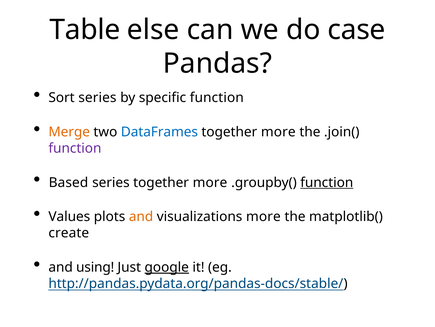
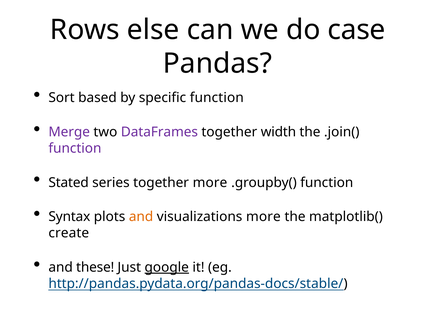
Table: Table -> Rows (85, 30)
Sort series: series -> based (97, 97)
Merge colour: orange -> purple (69, 132)
DataFrames colour: blue -> purple (159, 132)
more: more -> width (278, 132)
Based: Based -> Stated (69, 182)
function underline: present -> none (327, 182)
Values: Values -> Syntax (69, 216)
using: using -> these (95, 267)
